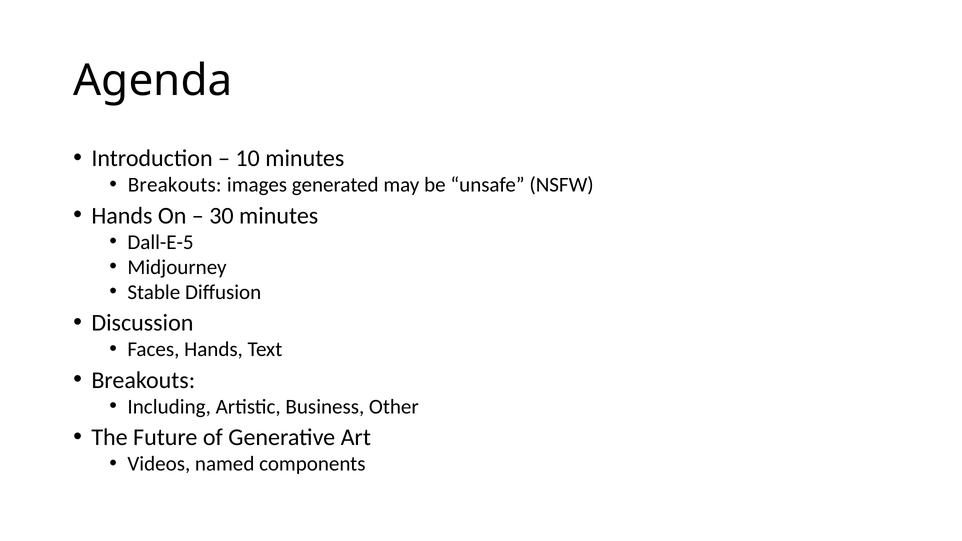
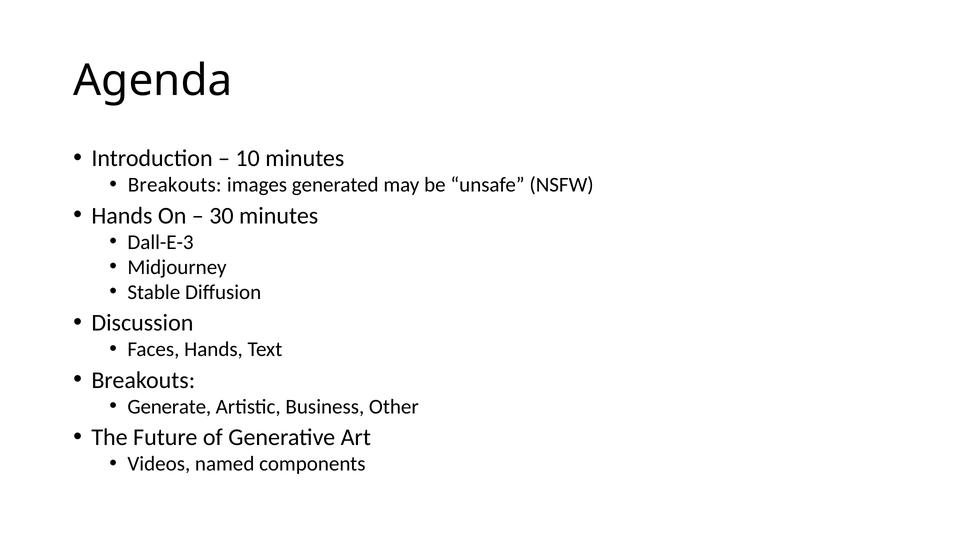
Dall-E-5: Dall-E-5 -> Dall-E-3 (161, 242)
Including: Including -> Generate (169, 407)
